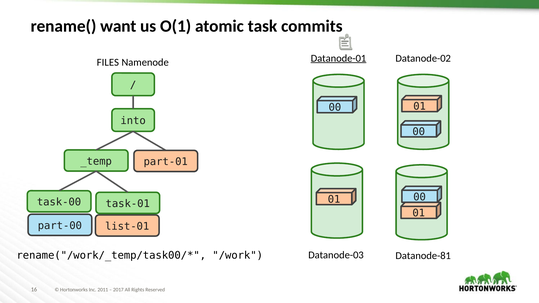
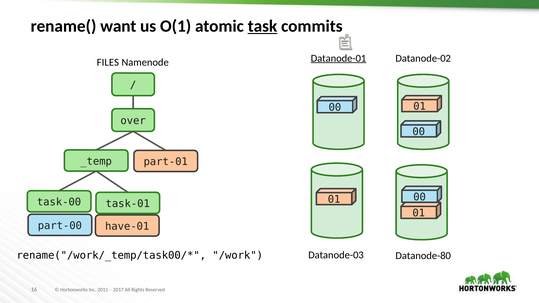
task underline: none -> present (262, 26)
into: into -> over (133, 121)
list-01: list-01 -> have-01 (127, 226)
Datanode-81: Datanode-81 -> Datanode-80 (423, 256)
